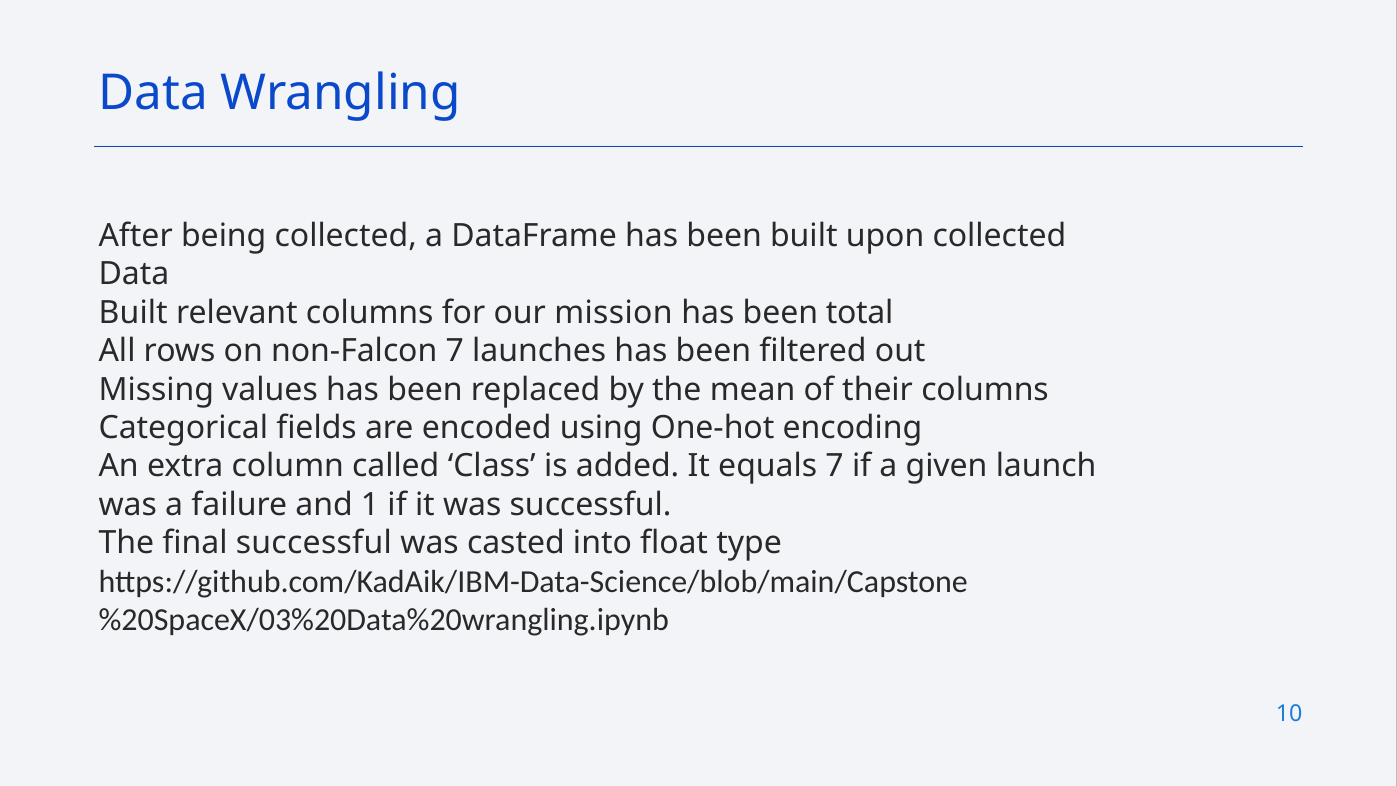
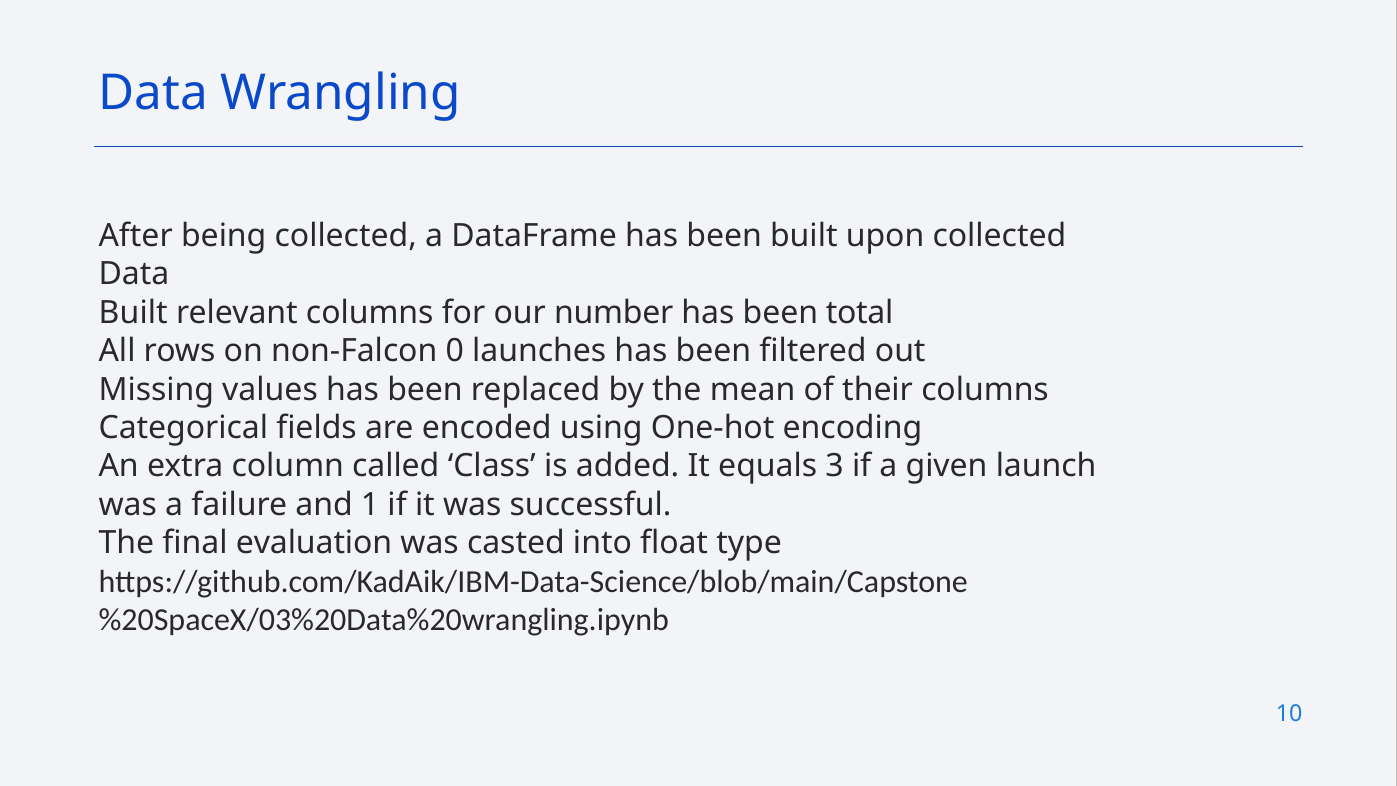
mission: mission -> number (614, 313)
non-Falcon 7: 7 -> 0 (455, 351)
equals 7: 7 -> 3 (834, 466)
final successful: successful -> evaluation (314, 543)
